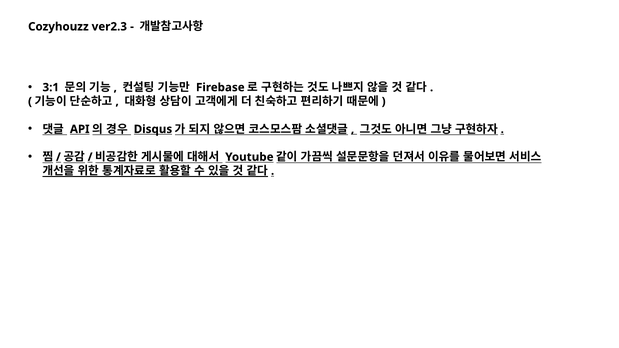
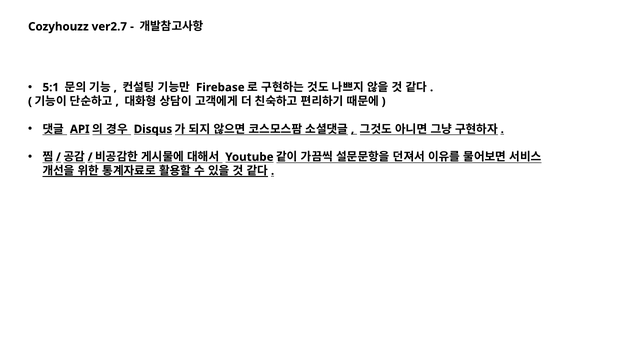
ver2.3: ver2.3 -> ver2.7 (109, 27)
3:1: 3:1 -> 5:1 (51, 87)
